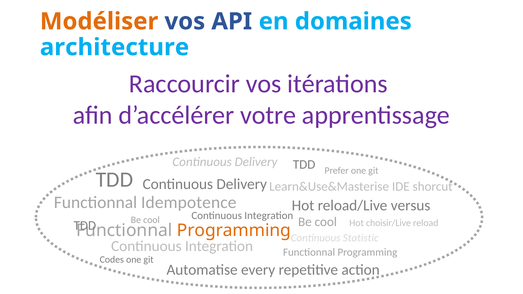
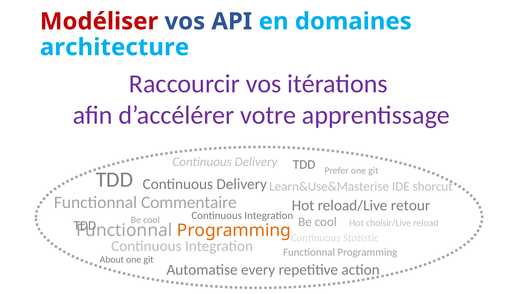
Modéliser colour: orange -> red (99, 21)
Idempotence: Idempotence -> Commentaire (189, 202)
versus: versus -> retour (411, 206)
Codes: Codes -> About (112, 260)
